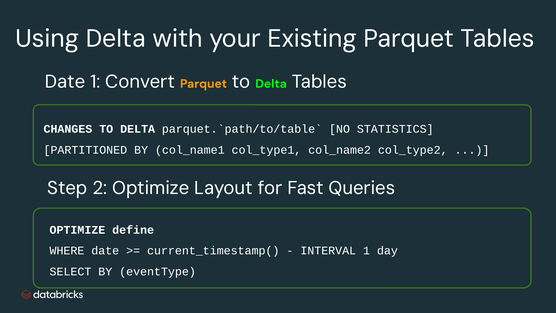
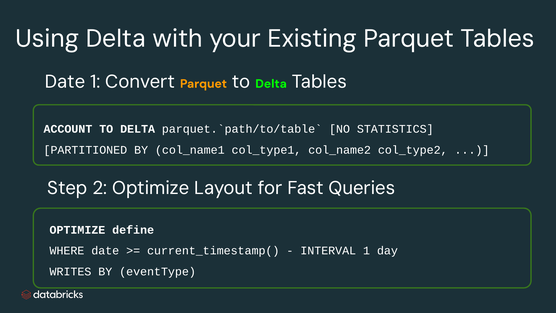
CHANGES: CHANGES -> ACCOUNT (68, 129)
SELECT: SELECT -> WRITES (70, 271)
